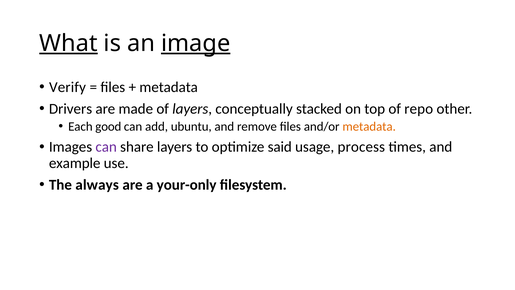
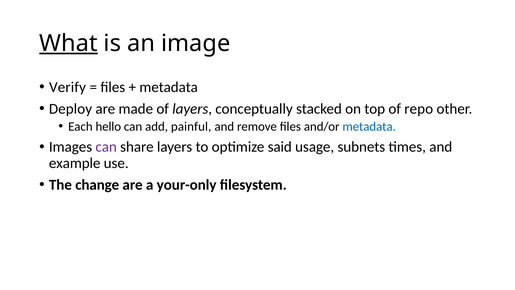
image underline: present -> none (196, 43)
Drivers: Drivers -> Deploy (70, 109)
good: good -> hello (108, 126)
ubuntu: ubuntu -> painful (191, 126)
metadata colour: orange -> blue (369, 126)
process: process -> subnets (361, 147)
always: always -> change (97, 185)
